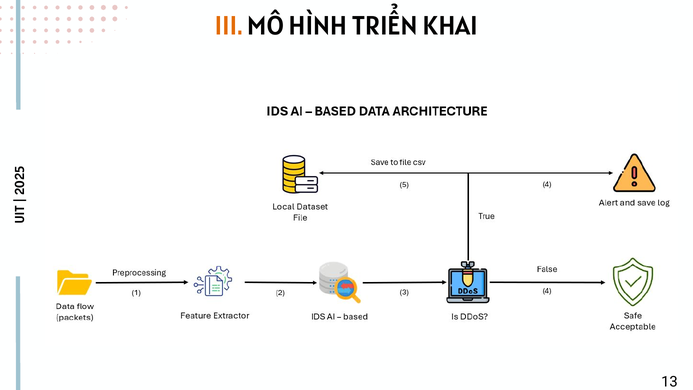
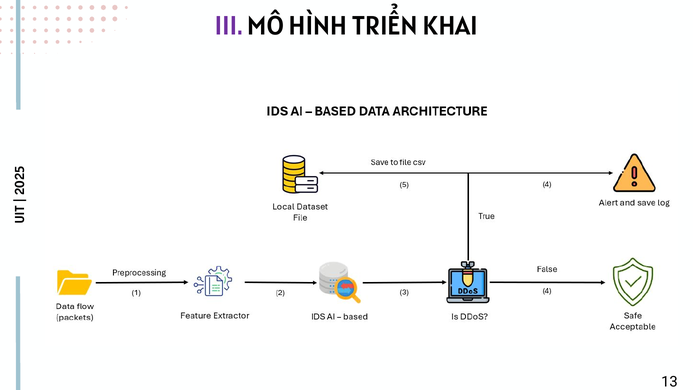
III colour: orange -> purple (229, 26)
